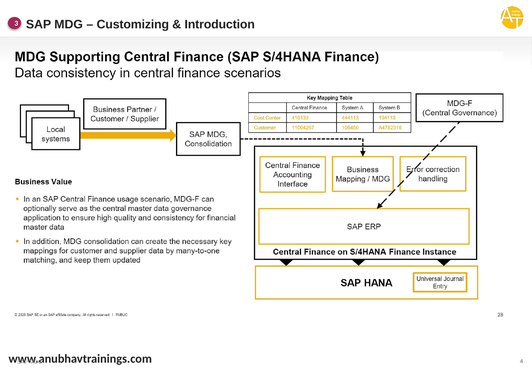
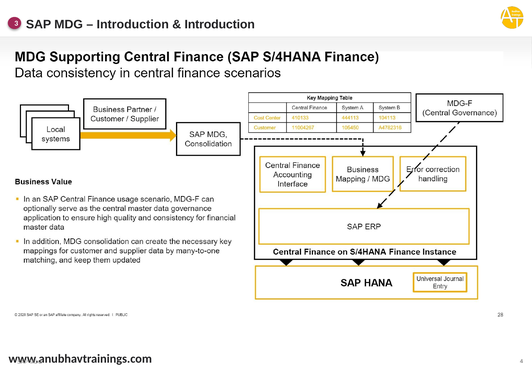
Customizing: Customizing -> Introduction (133, 25)
